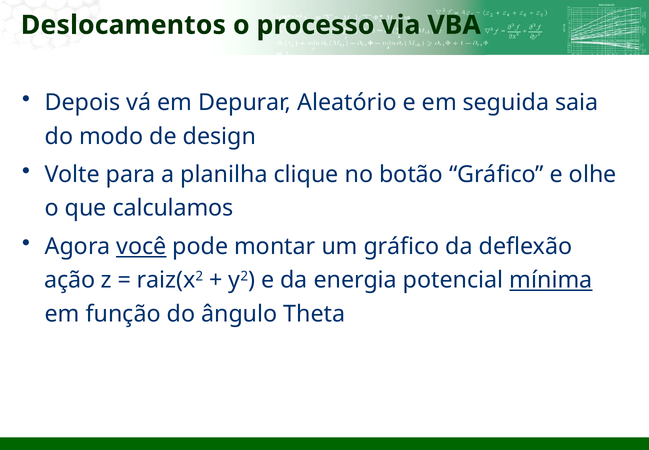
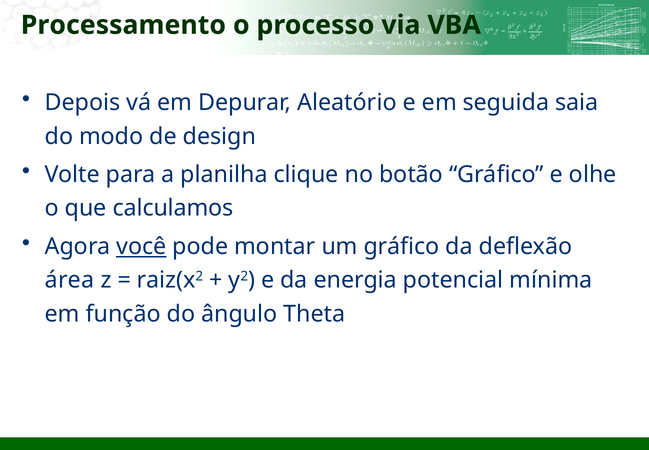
Deslocamentos: Deslocamentos -> Processamento (123, 25)
ação: ação -> área (70, 280)
mínima underline: present -> none (551, 280)
